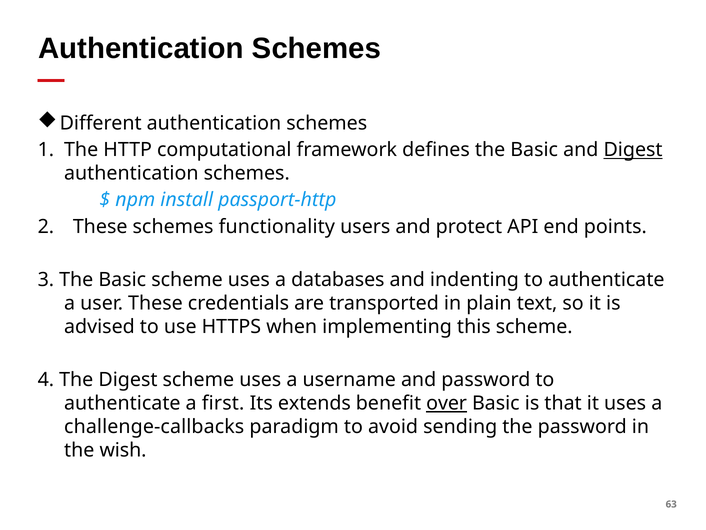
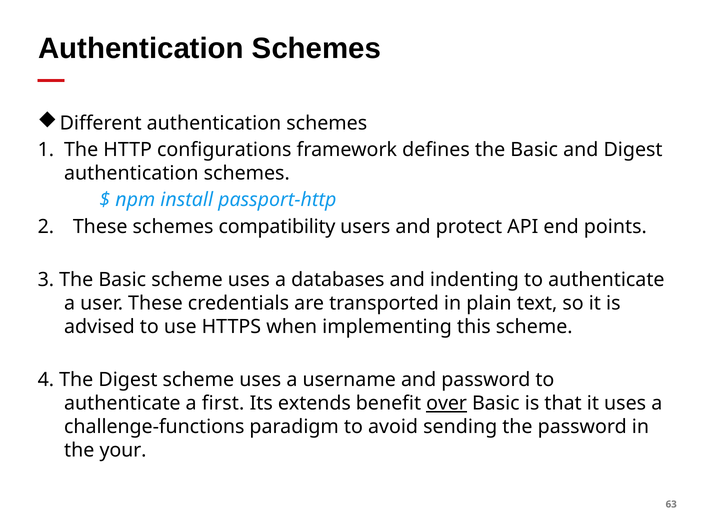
computational: computational -> configurations (224, 150)
Digest underline: present -> none (633, 150)
functionality: functionality -> compatibility (277, 226)
challenge-callbacks: challenge-callbacks -> challenge-functions (154, 426)
wish: wish -> your (123, 450)
